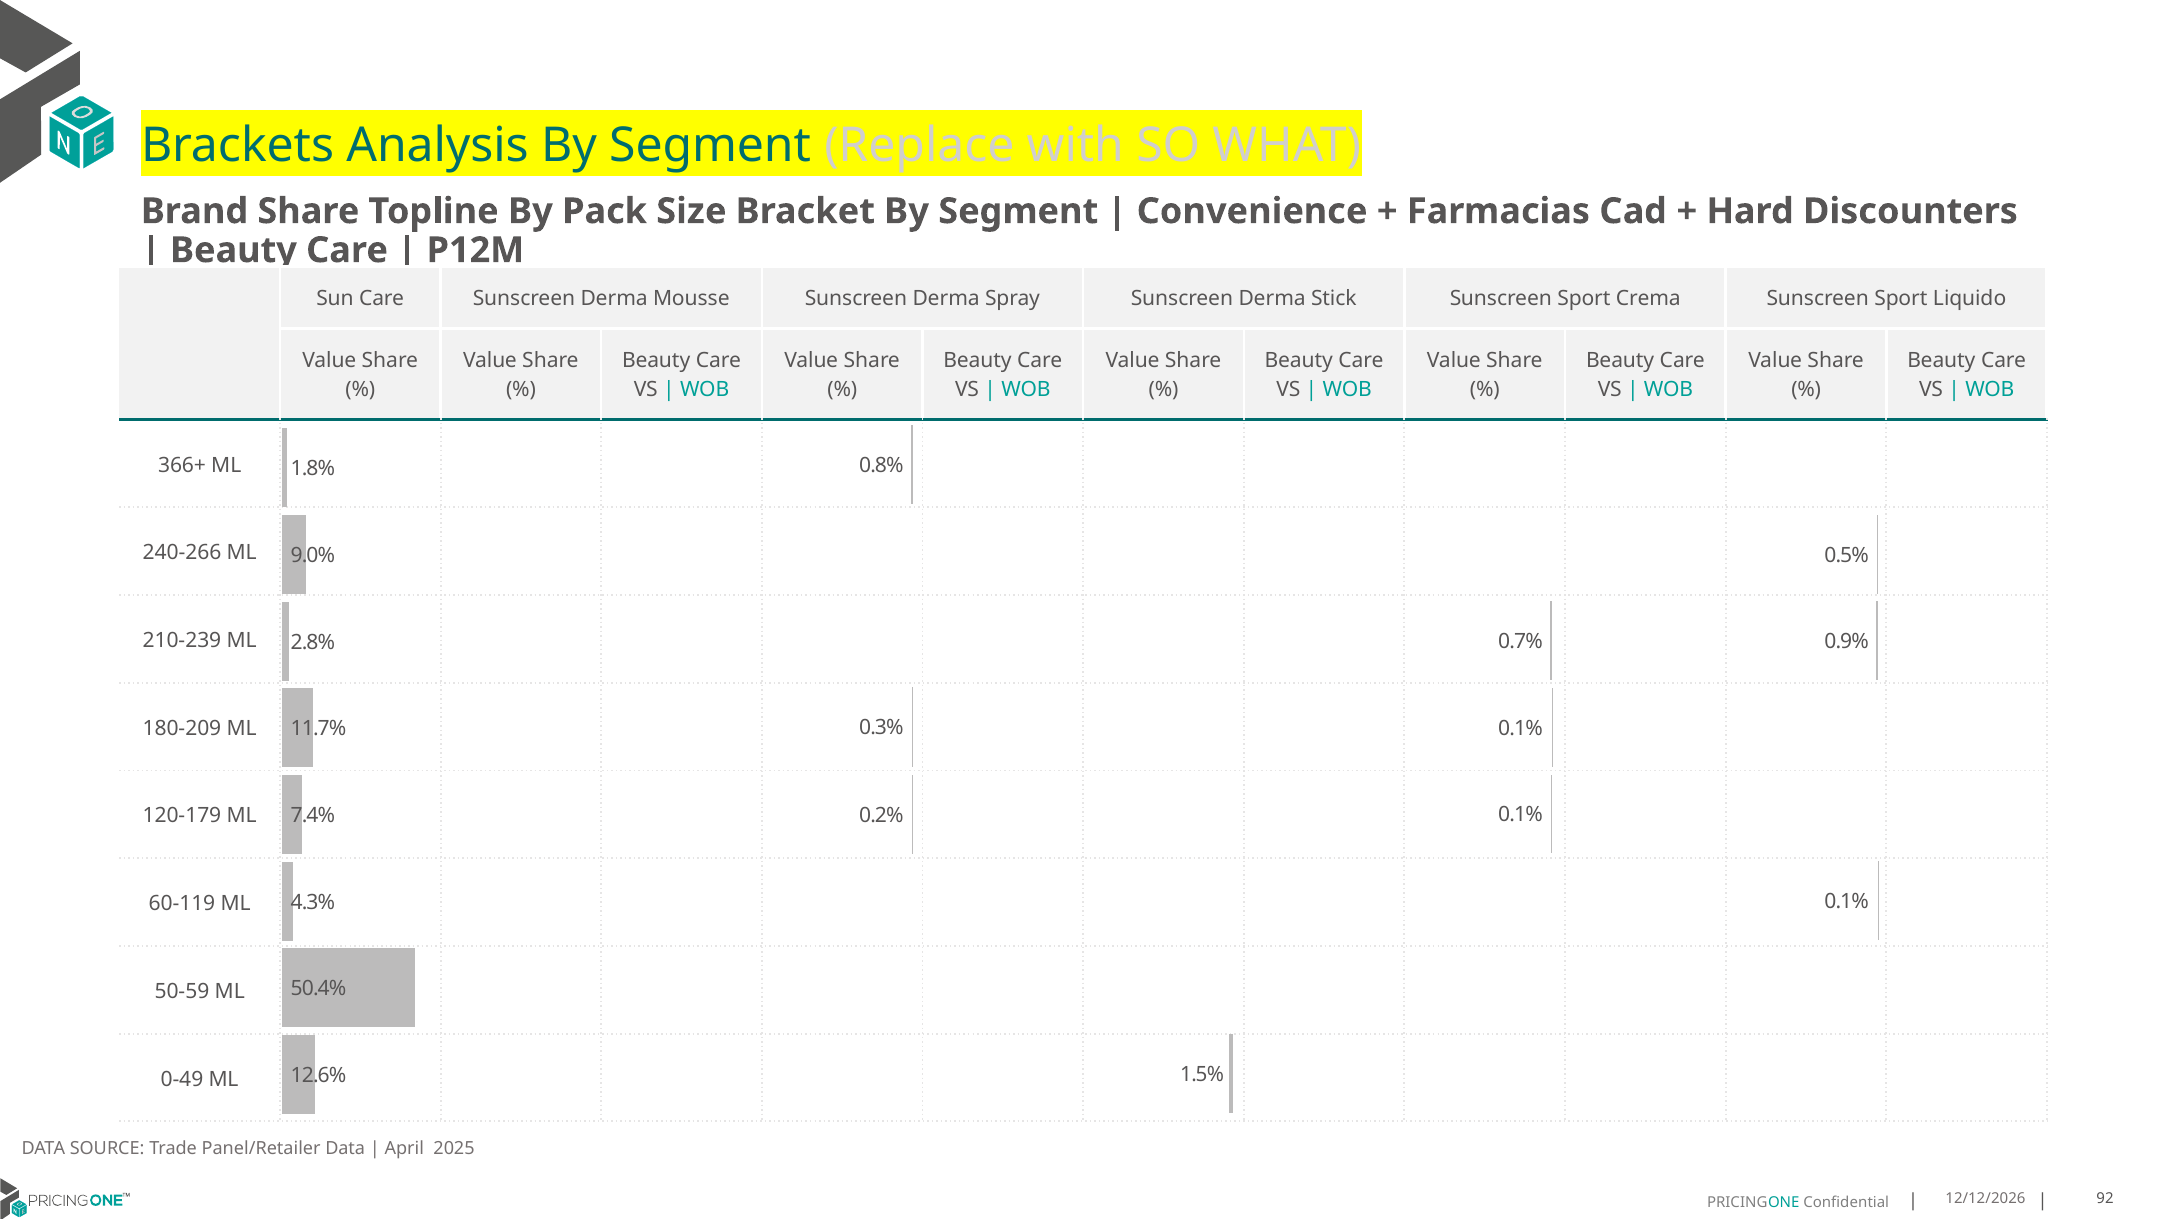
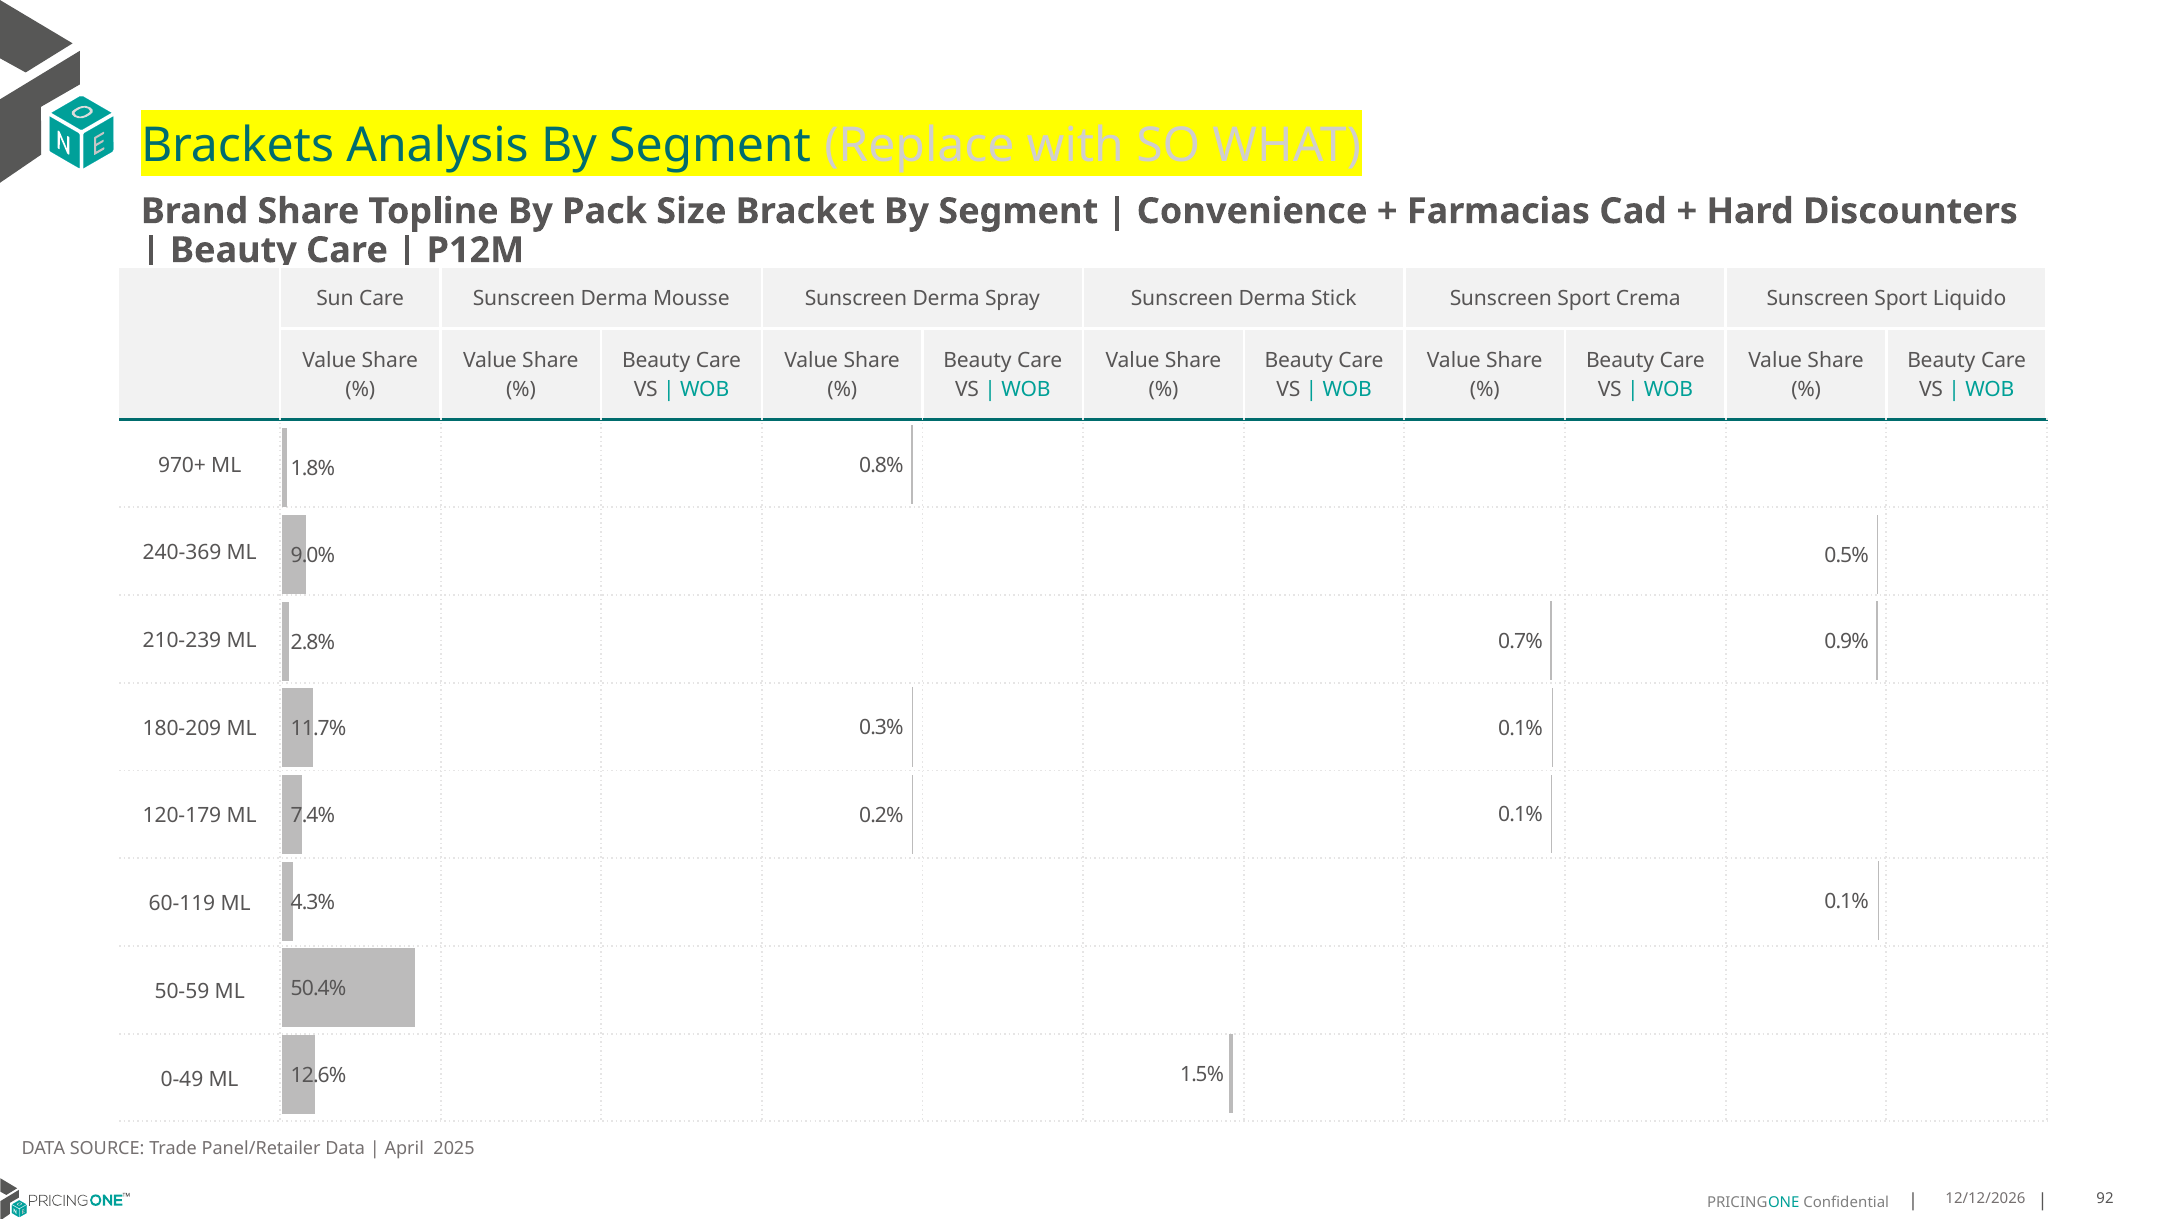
366+: 366+ -> 970+ (182, 465)
240-266: 240-266 -> 240-369 (182, 553)
